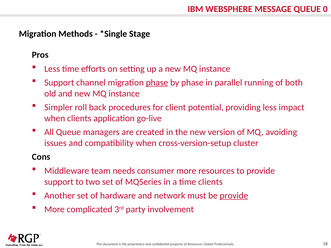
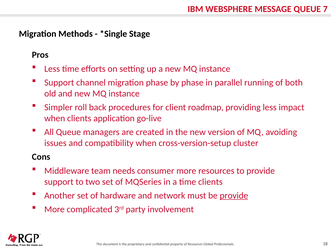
0: 0 -> 7 (325, 9)
phase underline: present -> none (157, 83)
potential: potential -> roadmap (206, 107)
